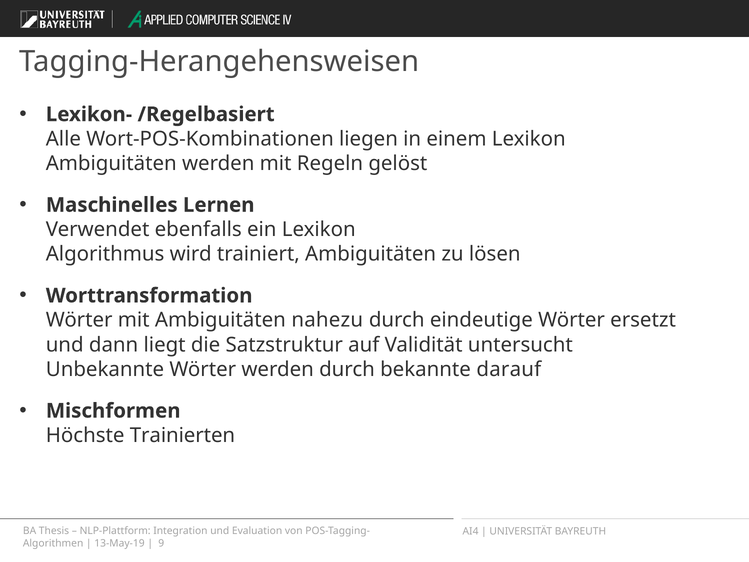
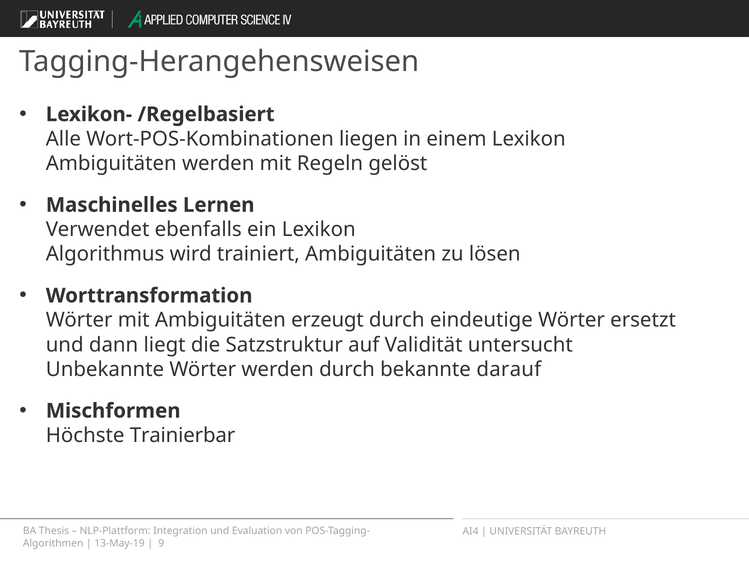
nahezu: nahezu -> erzeugt (327, 320)
Trainierten: Trainierten -> Trainierbar (183, 435)
